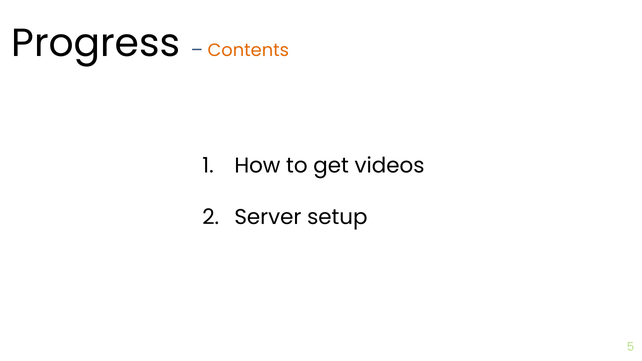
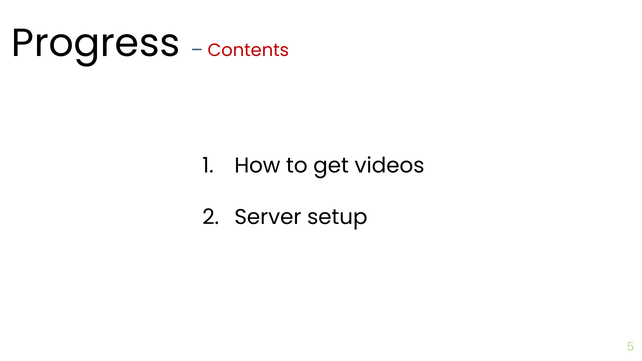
Contents colour: orange -> red (248, 50)
